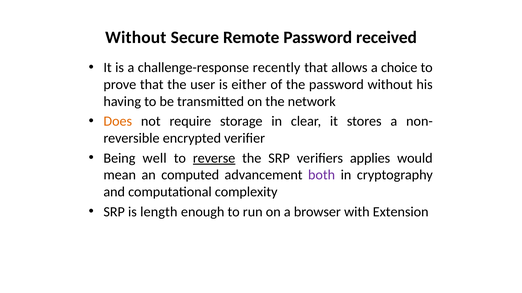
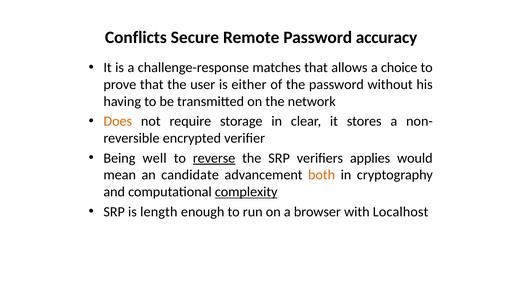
Without: Without -> Conflicts (136, 37)
received: received -> accuracy (387, 37)
recently: recently -> matches (277, 68)
computed: computed -> candidate (190, 175)
both colour: purple -> orange (322, 175)
complexity underline: none -> present (246, 192)
Extension: Extension -> Localhost (401, 212)
